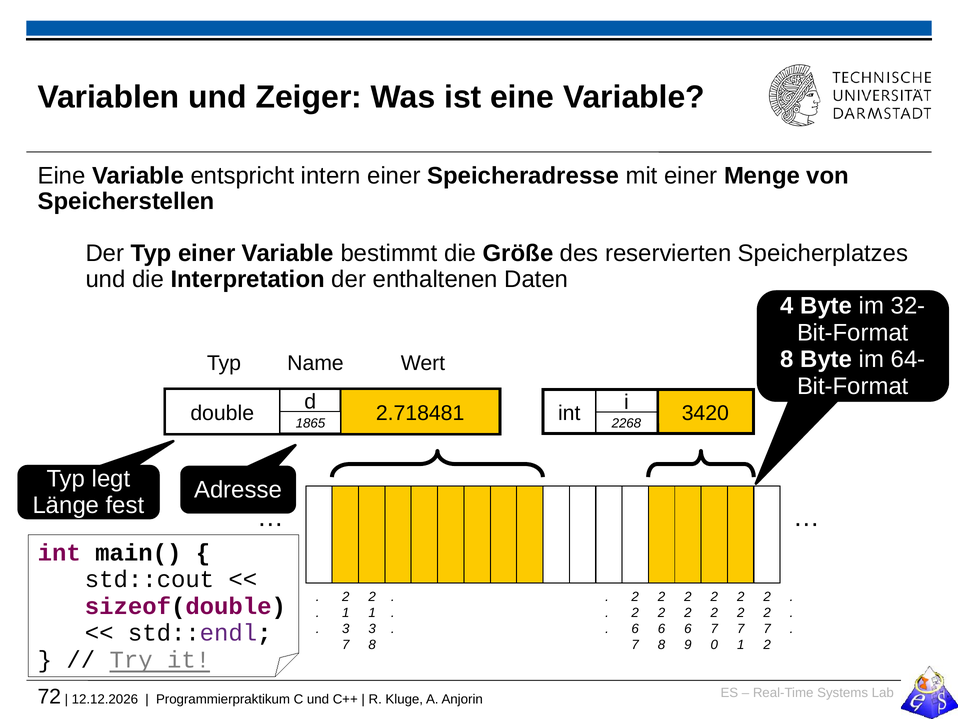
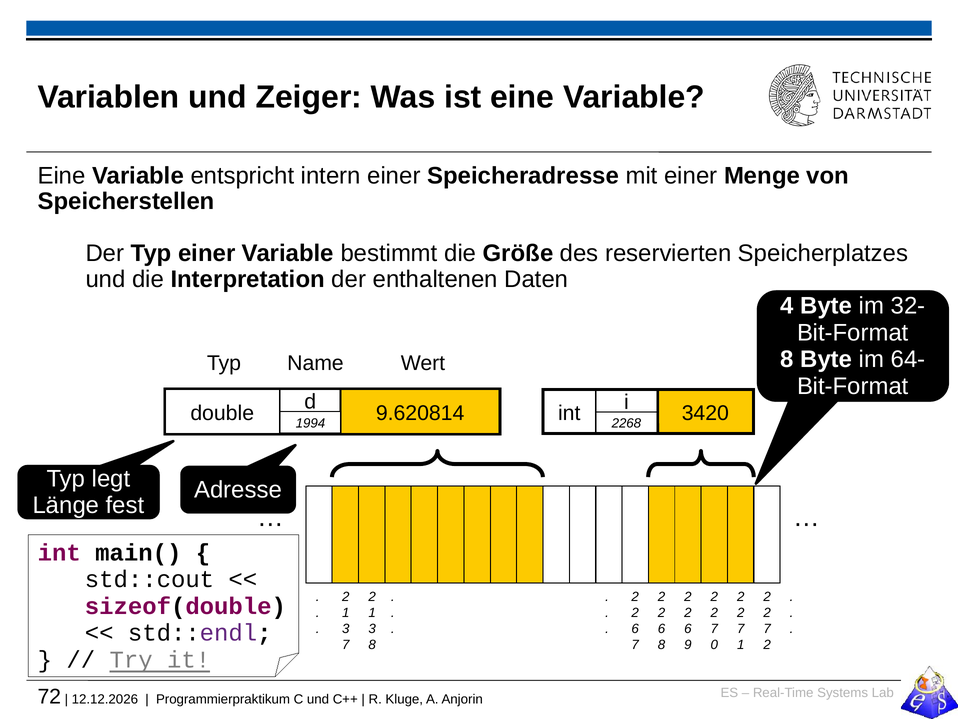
2.718481: 2.718481 -> 9.620814 (420, 413)
1865: 1865 -> 1994 (310, 423)
